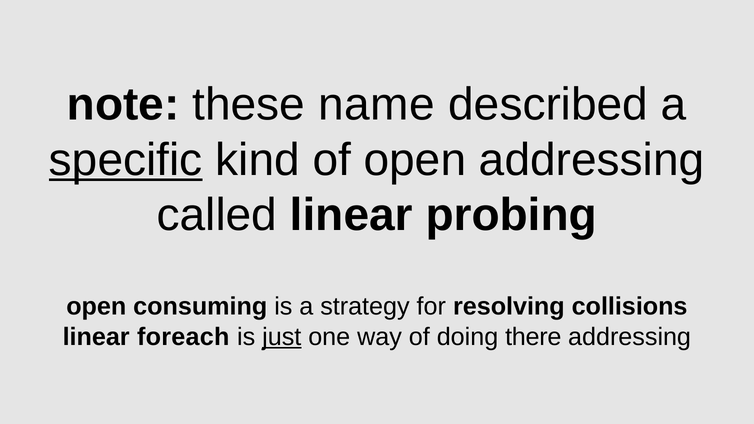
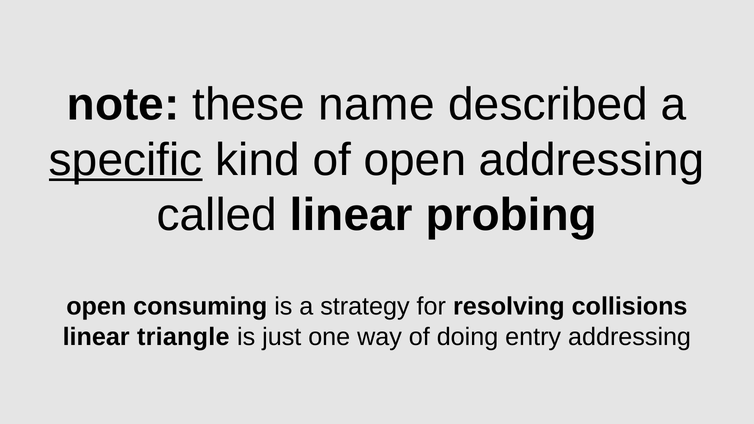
foreach: foreach -> triangle (183, 337)
just underline: present -> none (282, 337)
there: there -> entry (533, 337)
